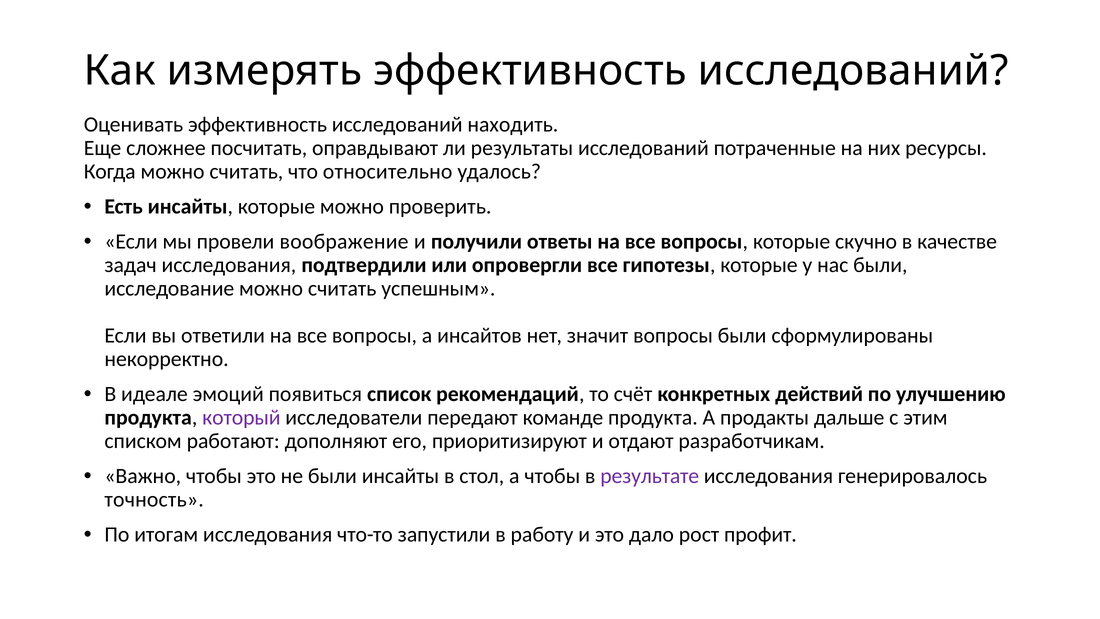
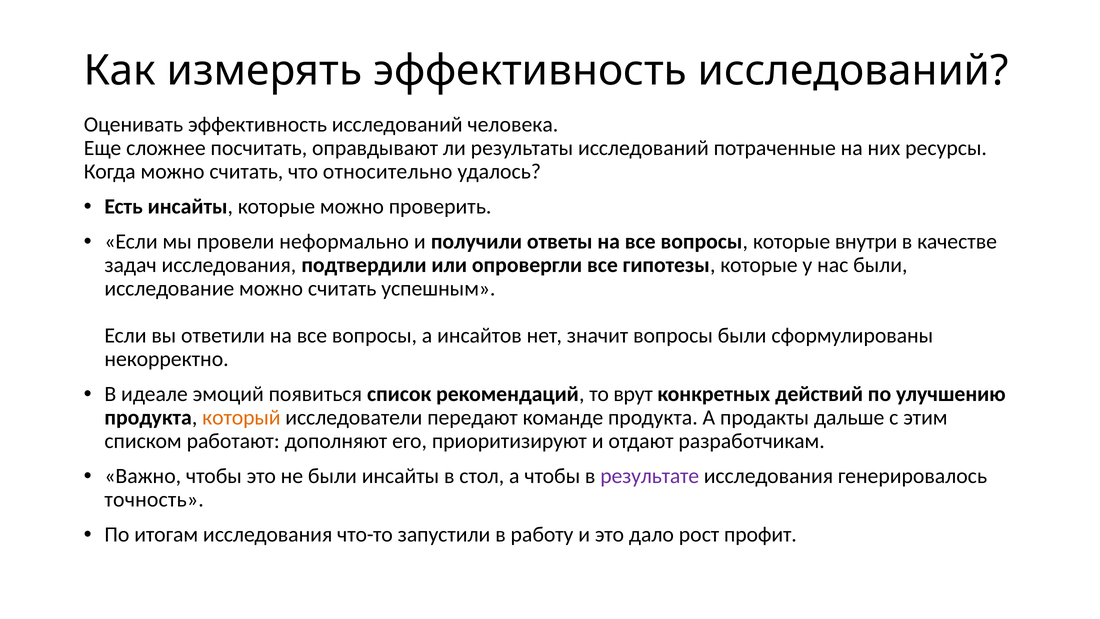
находить: находить -> человека (513, 124)
воображение: воображение -> неформально (344, 241)
скучно: скучно -> внутри (866, 241)
счёт: счёт -> врут (633, 394)
который colour: purple -> orange (241, 418)
